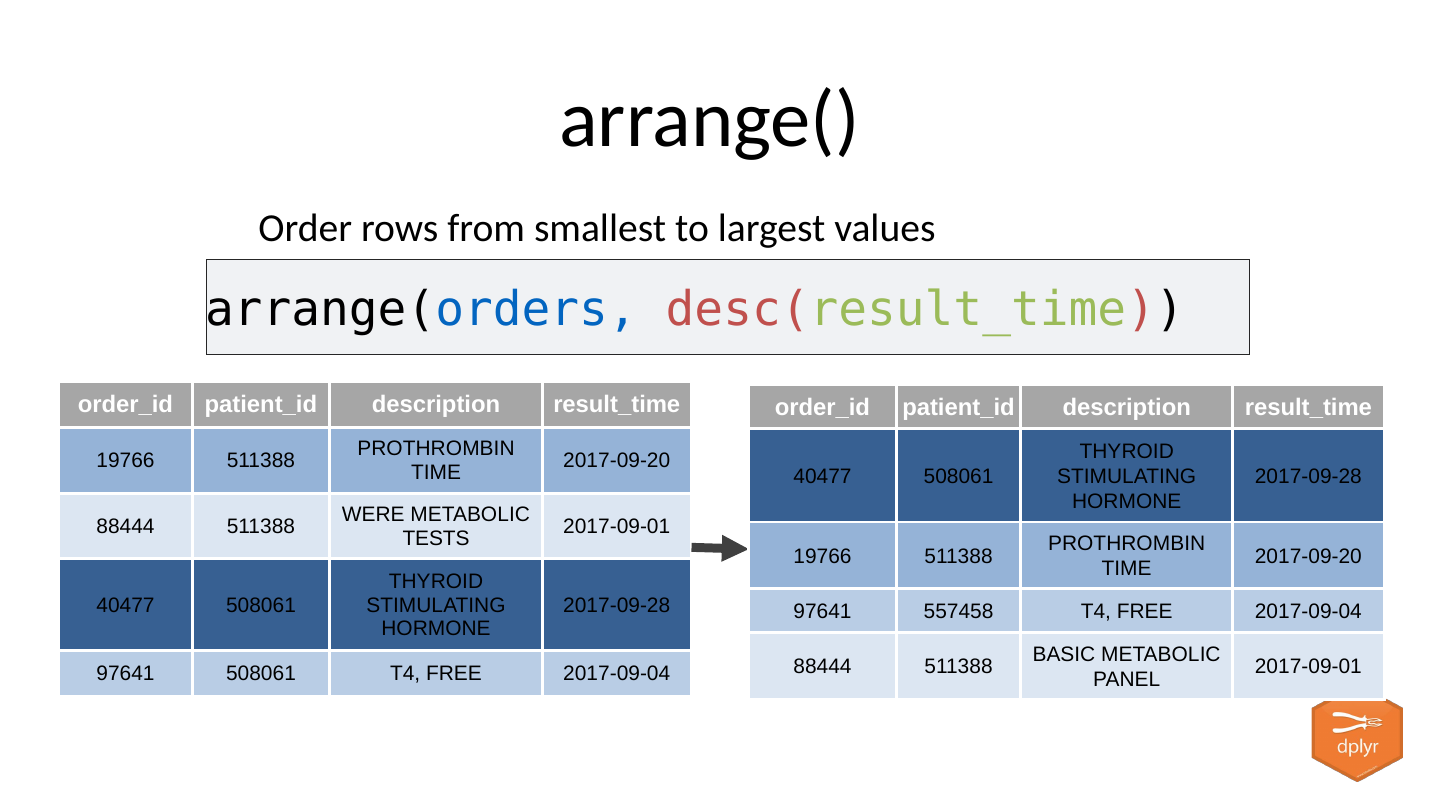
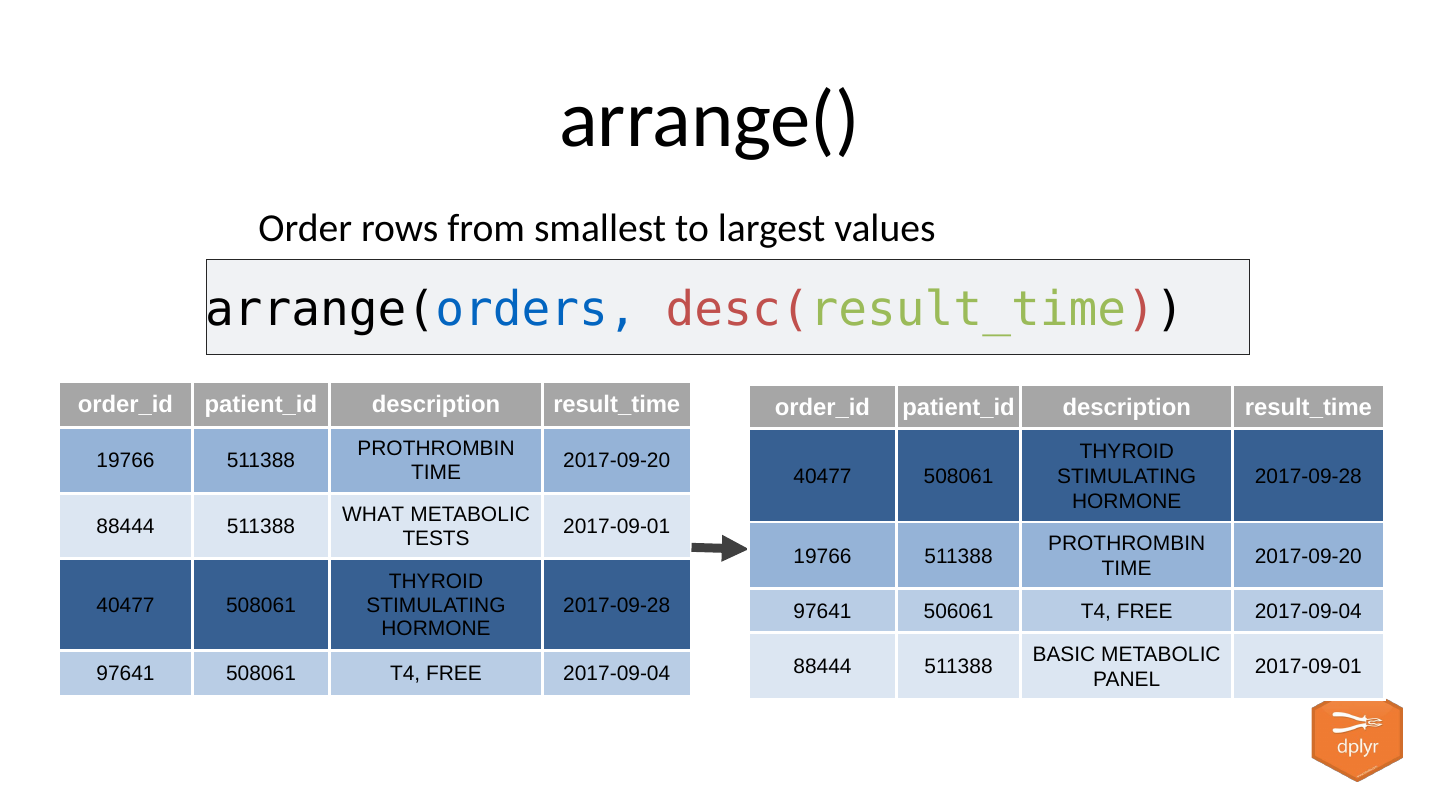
WERE: WERE -> WHAT (373, 514)
557458: 557458 -> 506061 (959, 611)
